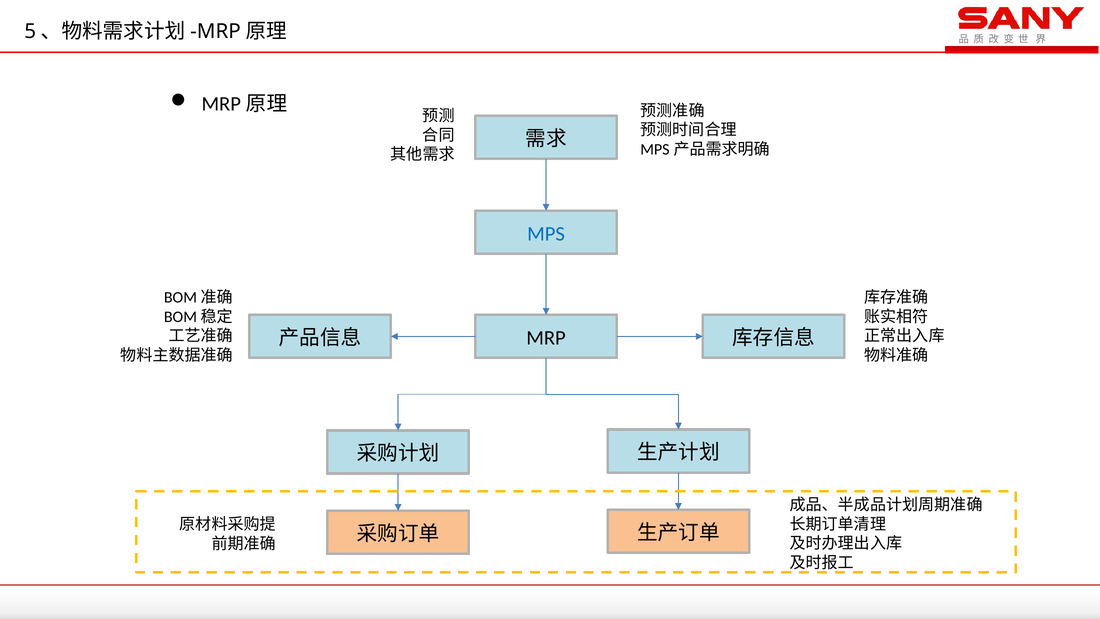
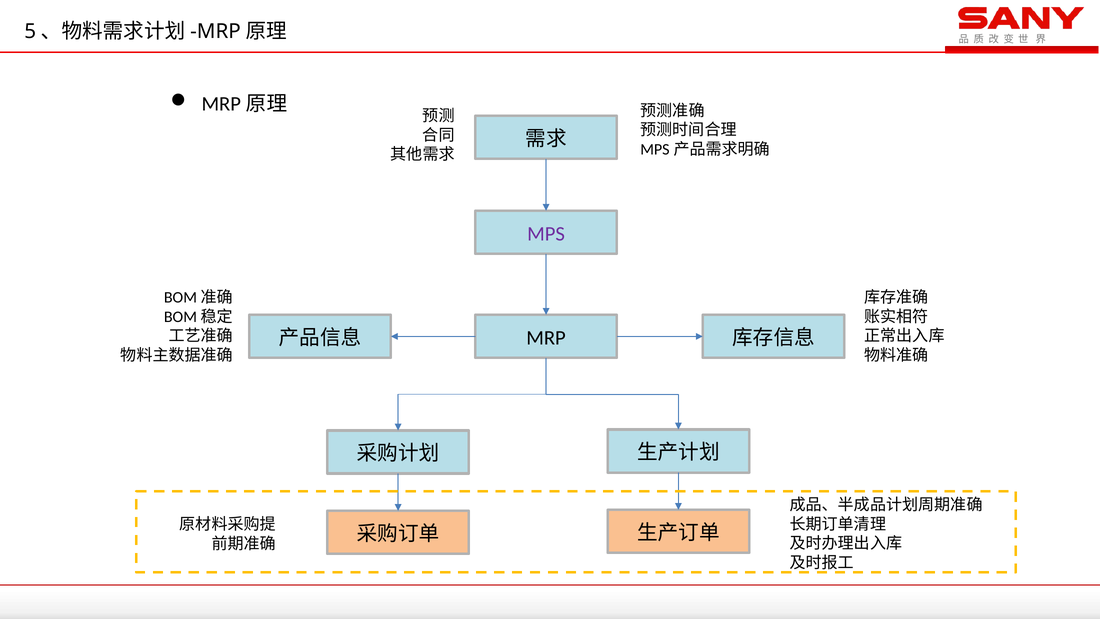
MPS colour: blue -> purple (546, 234)
